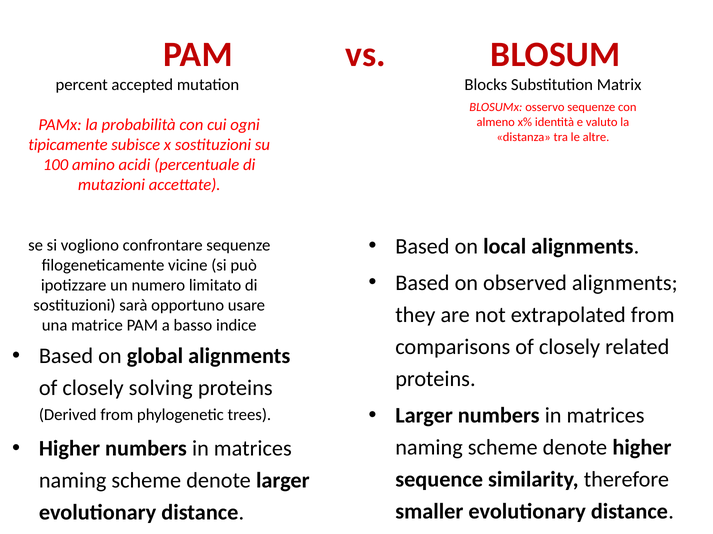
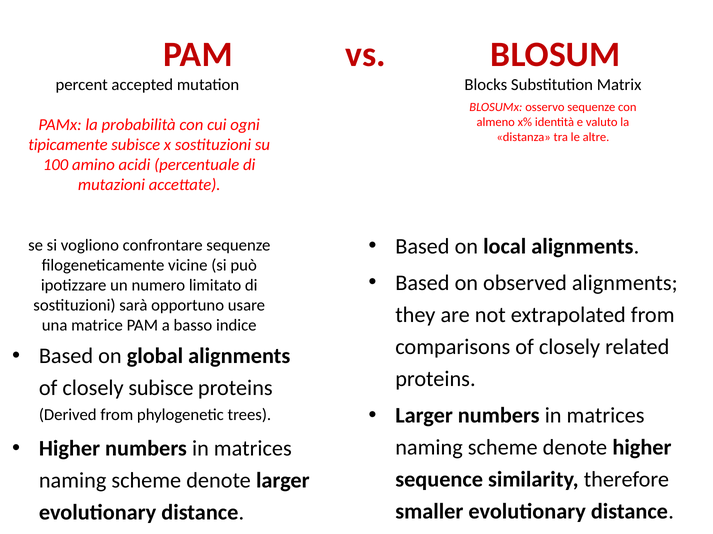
closely solving: solving -> subisce (161, 388)
